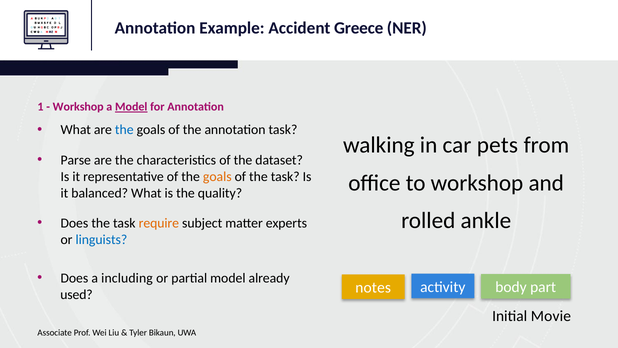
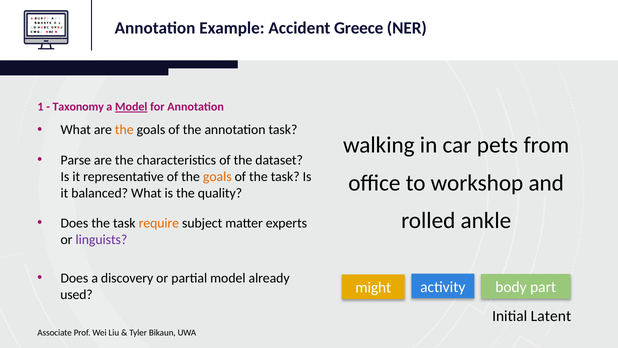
Workshop: Workshop -> Taxonomy (78, 107)
the colour: blue -> orange (124, 130)
linguists colour: blue -> purple (101, 239)
including: including -> discovery (127, 278)
notes: notes -> might (373, 287)
Movie: Movie -> Latent (551, 316)
